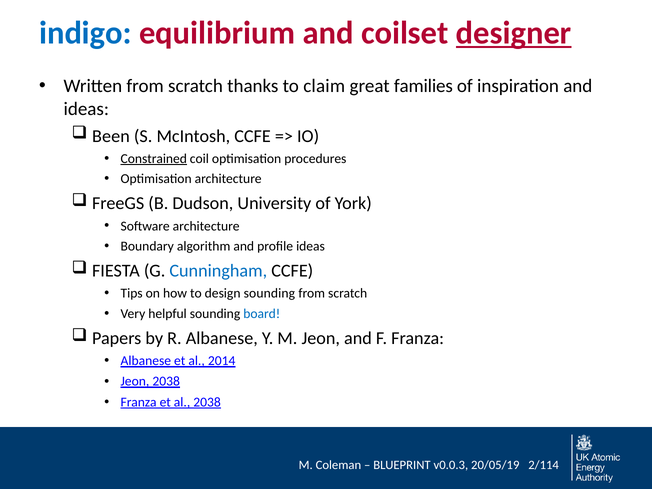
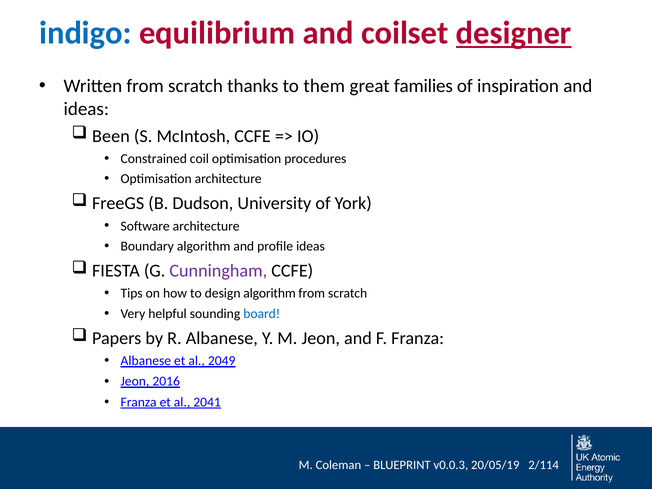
claim: claim -> them (324, 86)
Constrained underline: present -> none (154, 159)
Cunningham colour: blue -> purple (218, 271)
design sounding: sounding -> algorithm (270, 293)
2014: 2014 -> 2049 (222, 361)
Jeon 2038: 2038 -> 2016 (166, 381)
al 2038: 2038 -> 2041 (207, 402)
